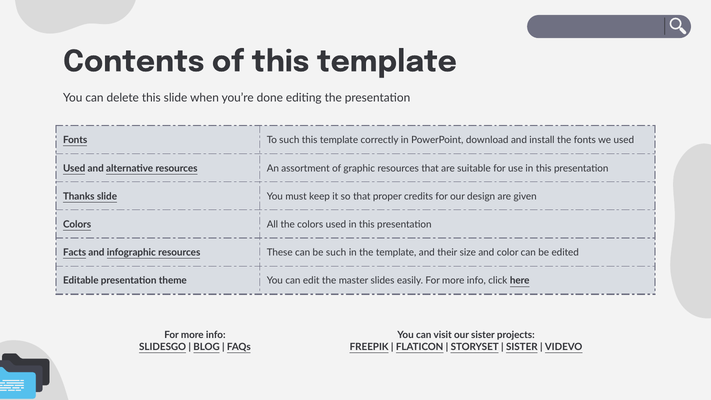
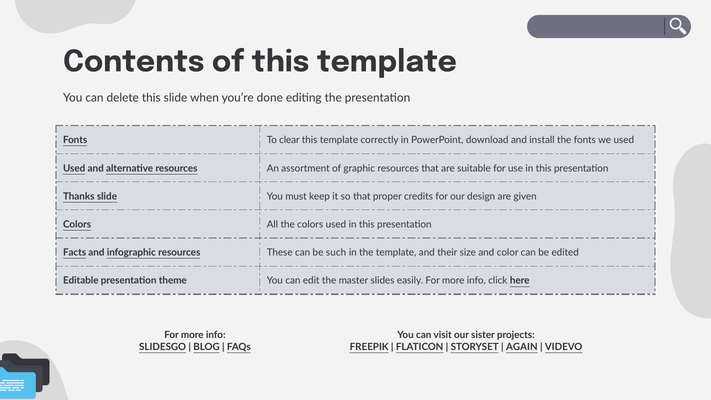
To such: such -> clear (289, 140)
SISTER: SISTER -> AGAIN (522, 347)
